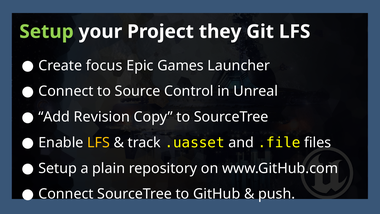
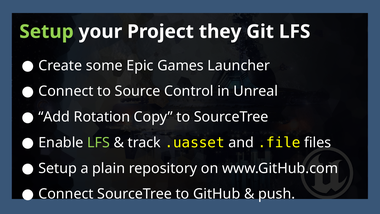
focus: focus -> some (104, 66)
Revision: Revision -> Rotation (102, 117)
LFS colour: yellow -> light green (99, 142)
